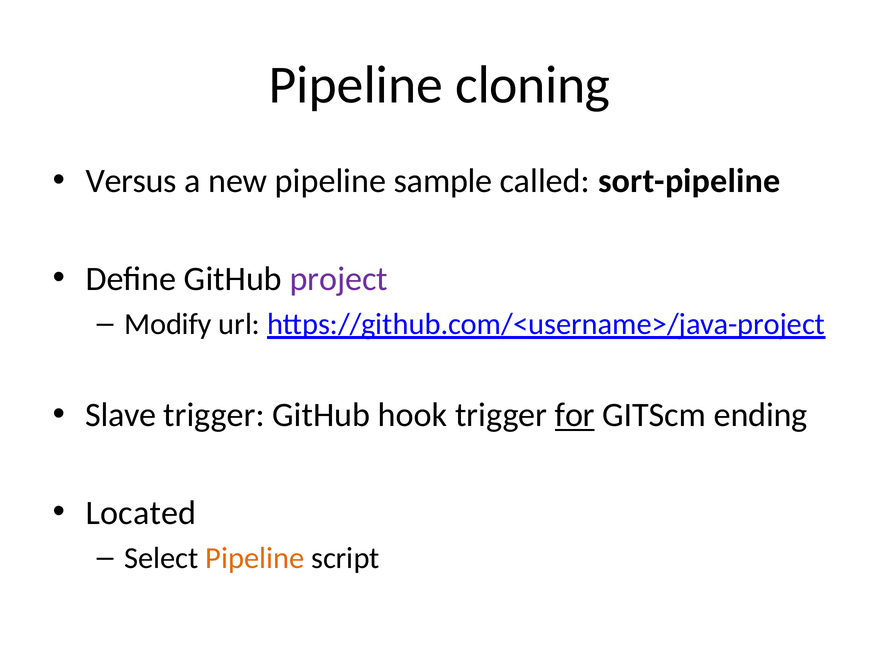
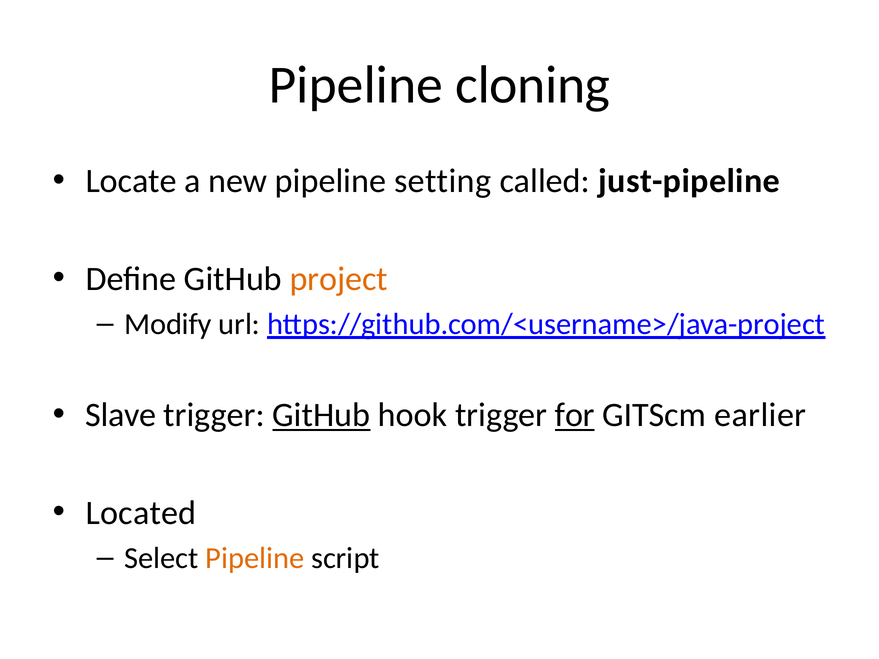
Versus: Versus -> Locate (131, 181)
sample: sample -> setting (443, 181)
sort-pipeline: sort-pipeline -> just-pipeline (689, 181)
project colour: purple -> orange (339, 279)
GitHub underline: none -> present (321, 415)
ending: ending -> earlier (760, 415)
